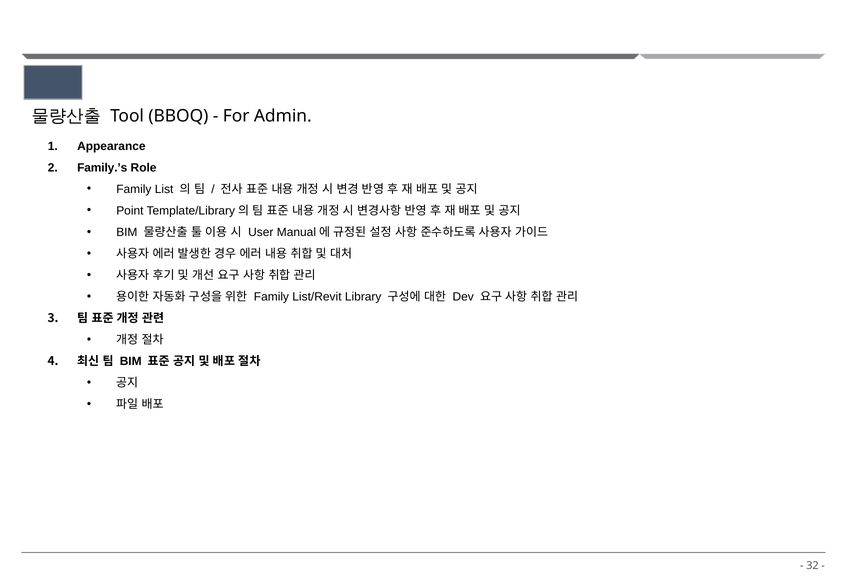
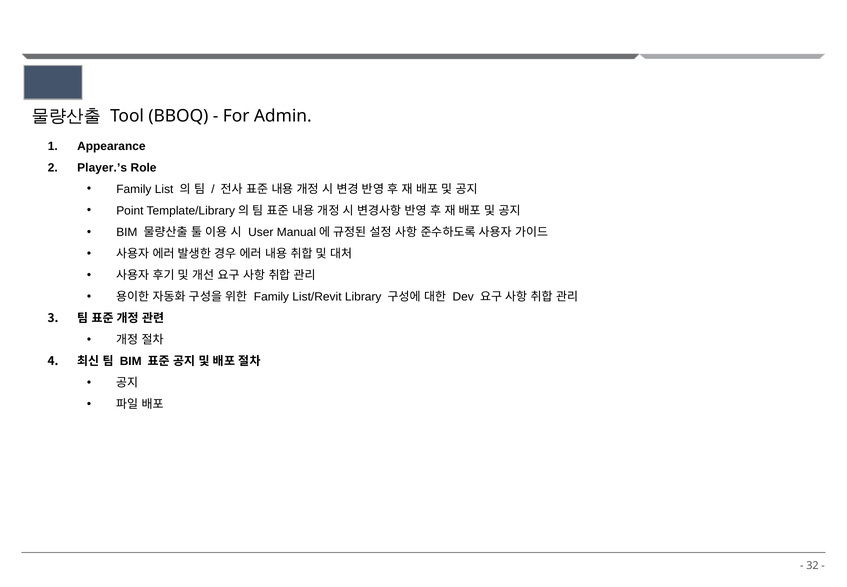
Family.’s: Family.’s -> Player.’s (102, 167)
